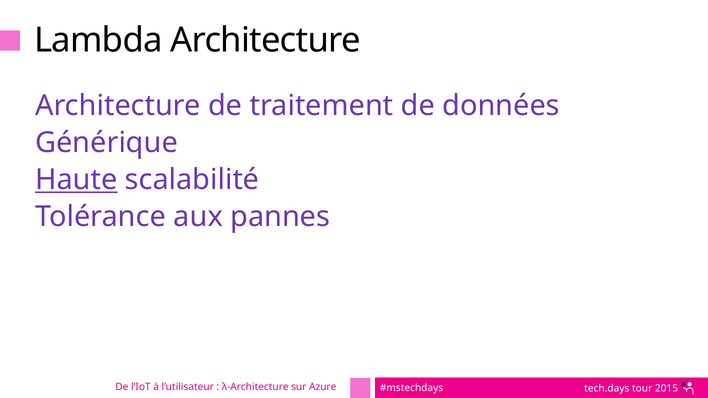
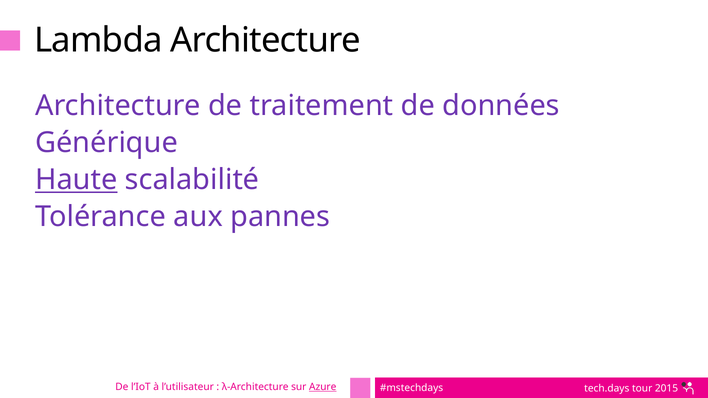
Azure underline: none -> present (323, 387)
